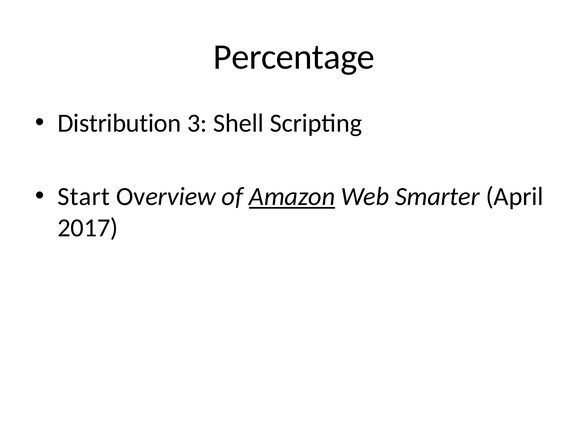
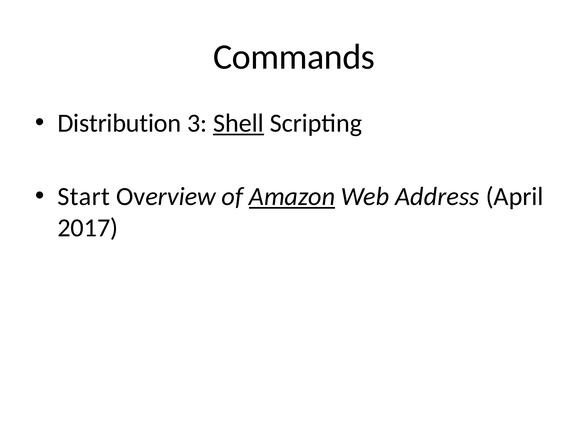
Percentage: Percentage -> Commands (294, 57)
Shell underline: none -> present (239, 123)
Smarter: Smarter -> Address (437, 197)
